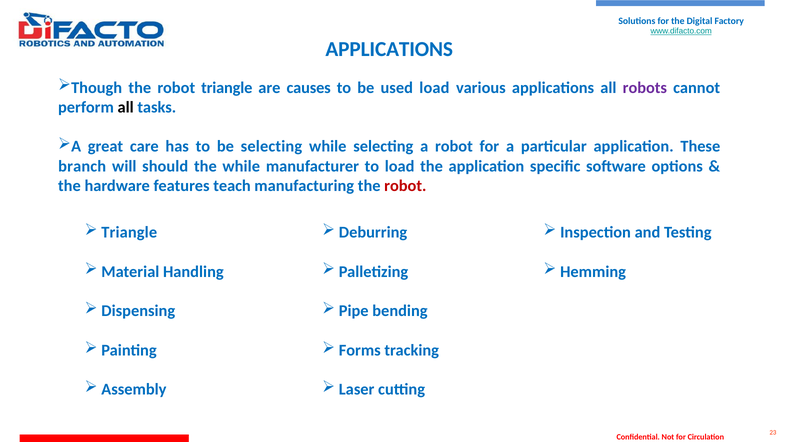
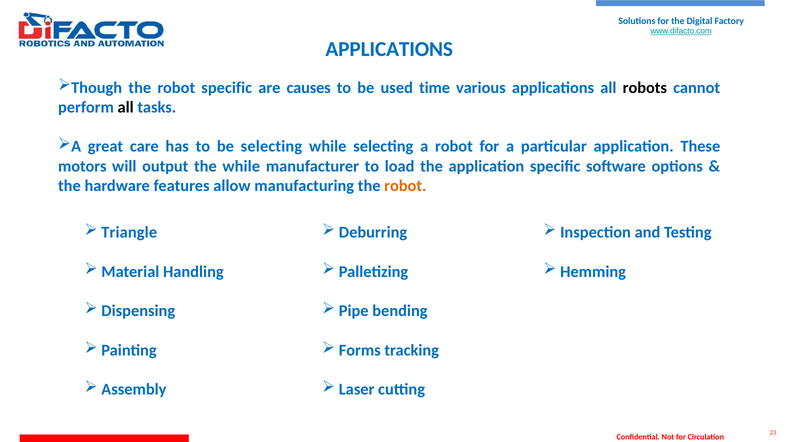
robot triangle: triangle -> specific (227, 88)
used load: load -> time (435, 88)
robots colour: purple -> black (645, 88)
branch: branch -> motors (82, 166)
should: should -> output (165, 166)
teach: teach -> allow (232, 186)
robot colour: red -> orange (405, 186)
